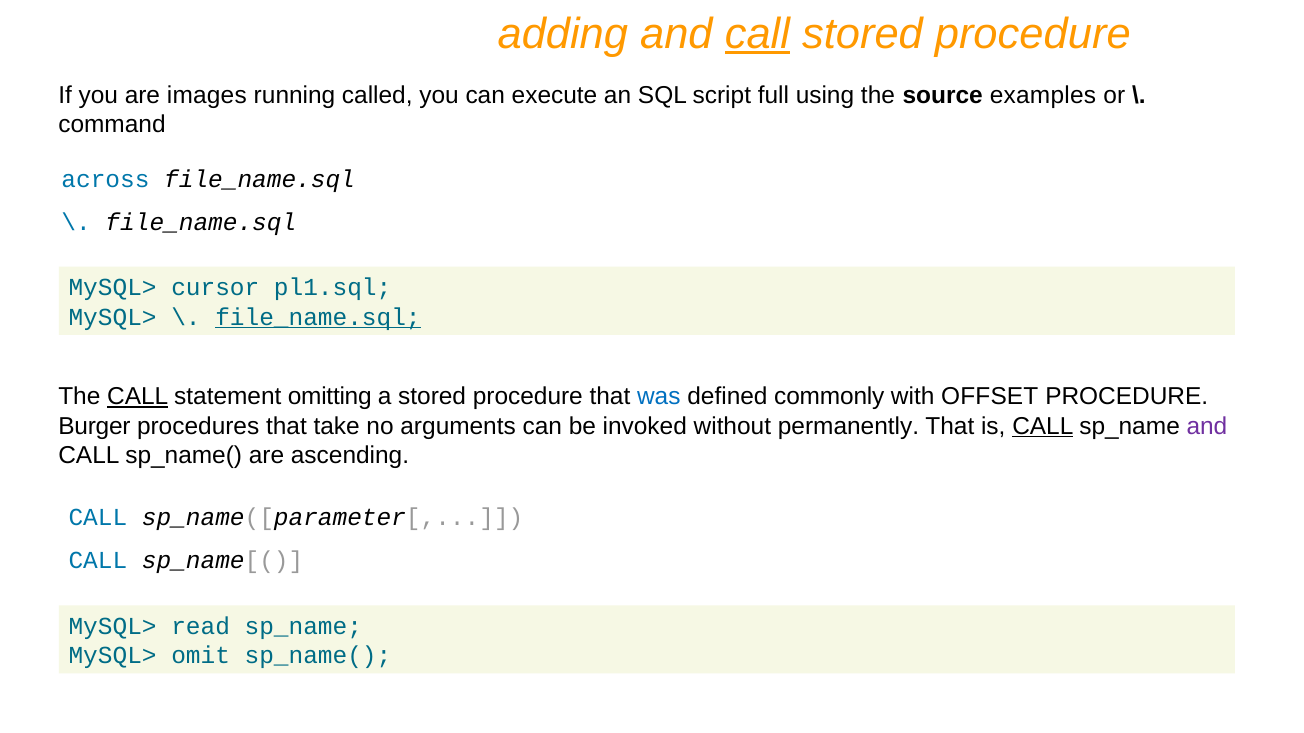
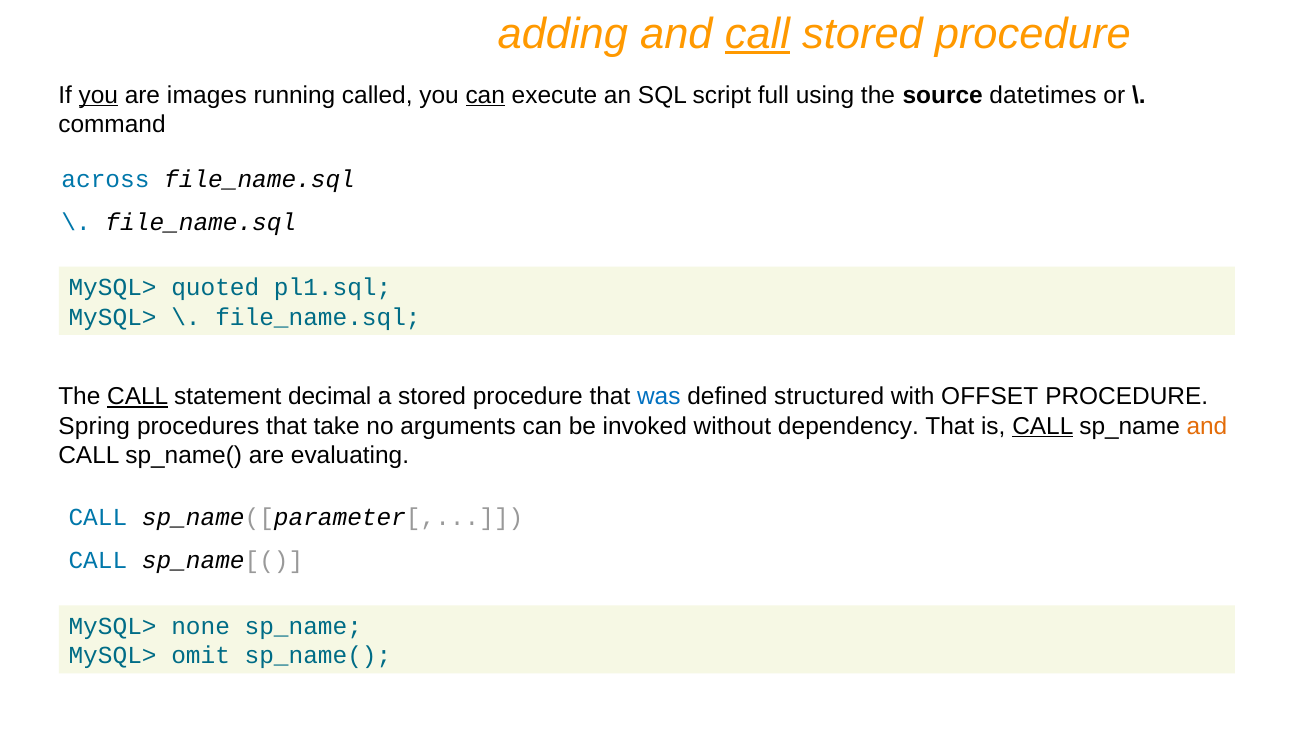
you underline: none -> present (98, 95)
can underline: none -> present (485, 95)
examples: examples -> datetimes (1043, 95)
cursor: cursor -> quoted (215, 288)
file_name.sql underline: present -> none (318, 317)
omitting: omitting -> decimal (330, 397)
commonly: commonly -> structured (829, 397)
Burger: Burger -> Spring (94, 426)
permanently: permanently -> dependency (848, 426)
and colour: purple -> orange (1207, 426)
ascending: ascending -> evaluating (350, 456)
read: read -> none (201, 627)
